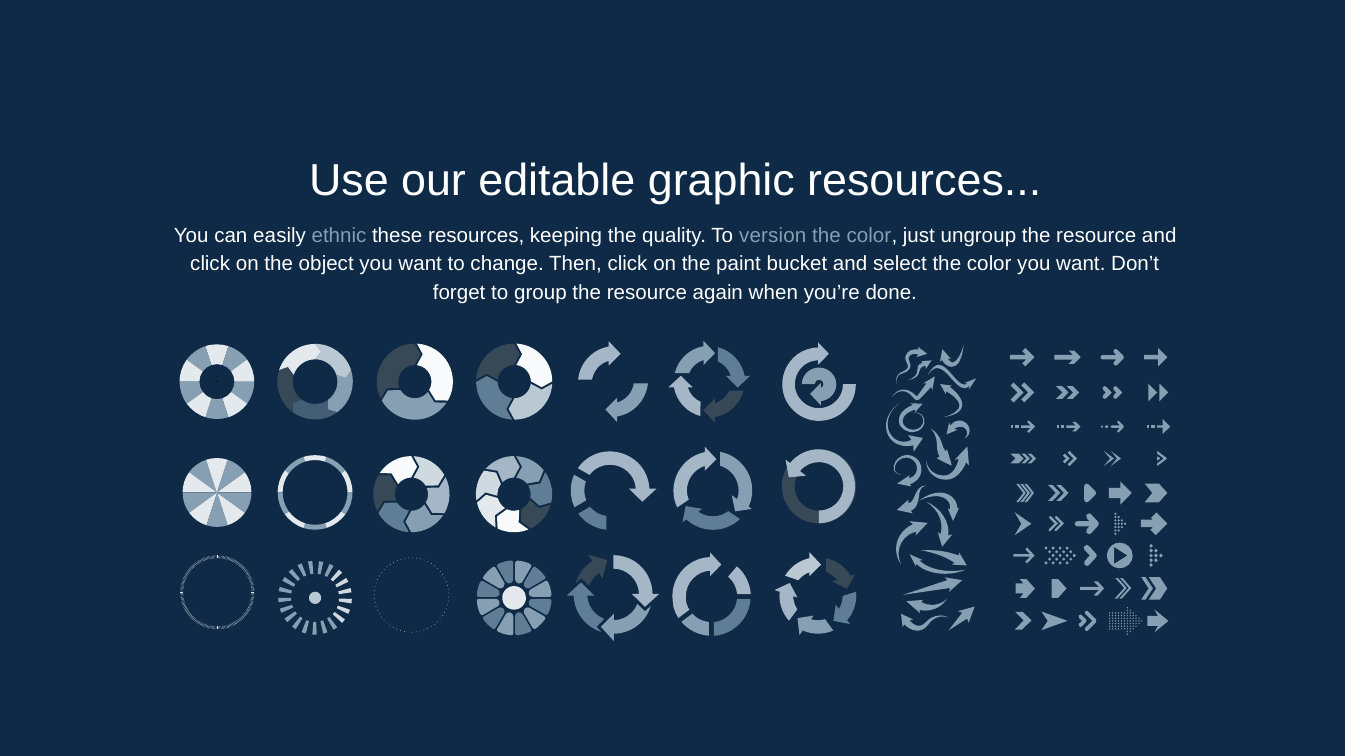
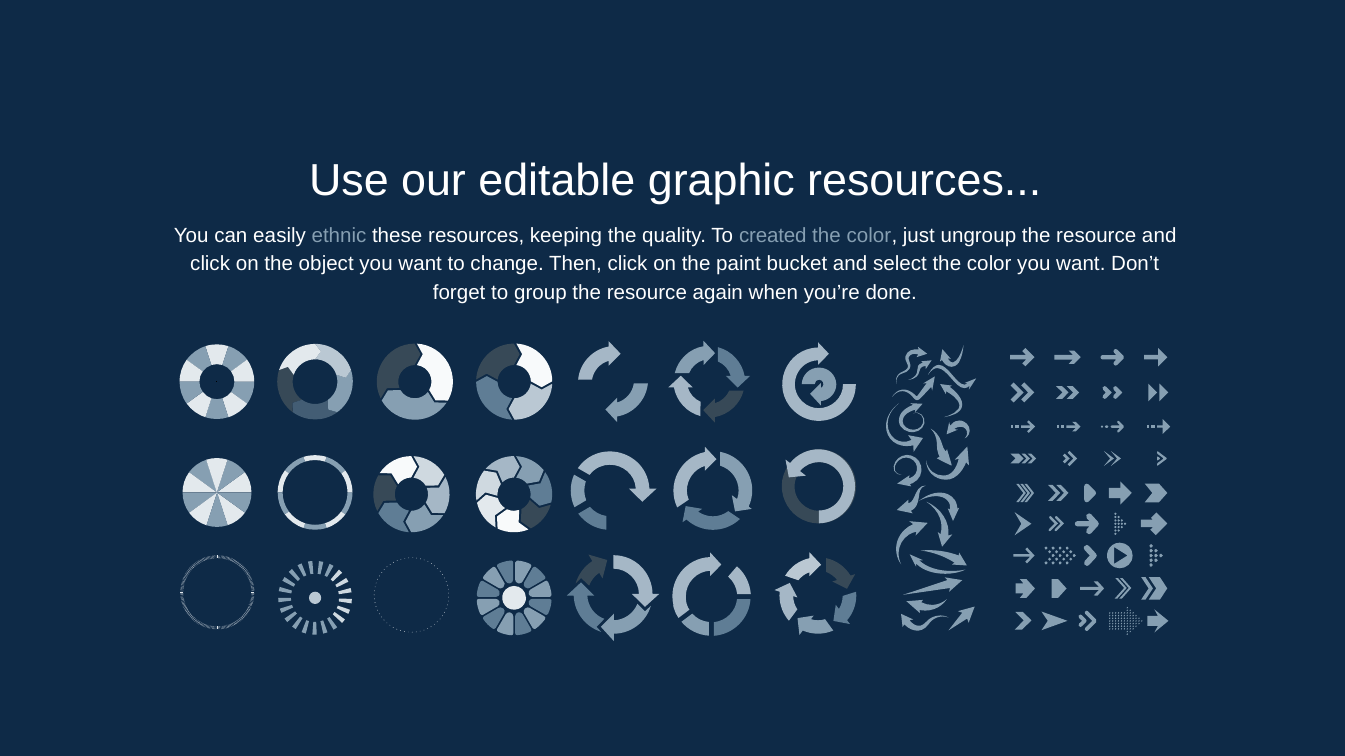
version: version -> created (773, 236)
